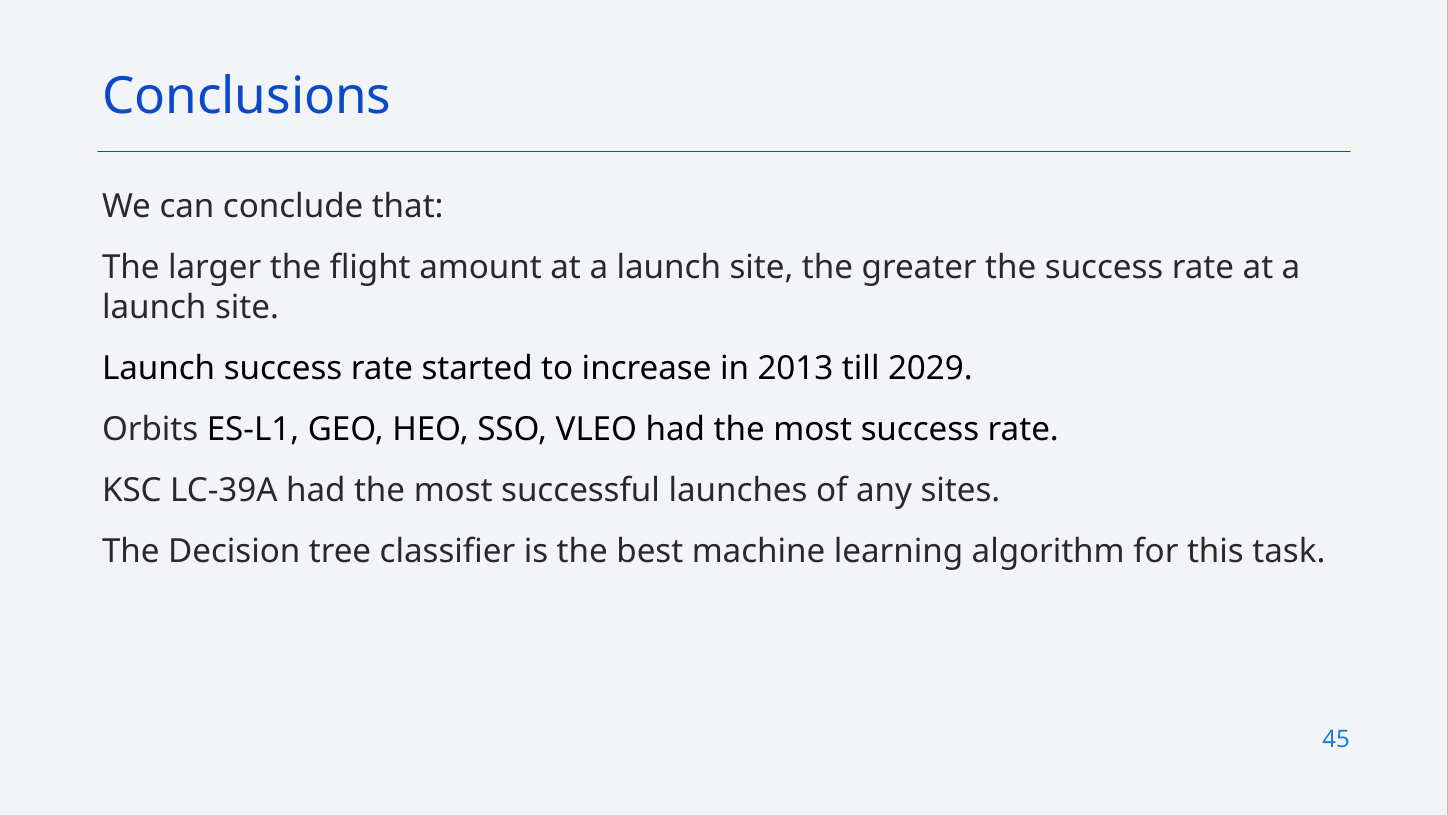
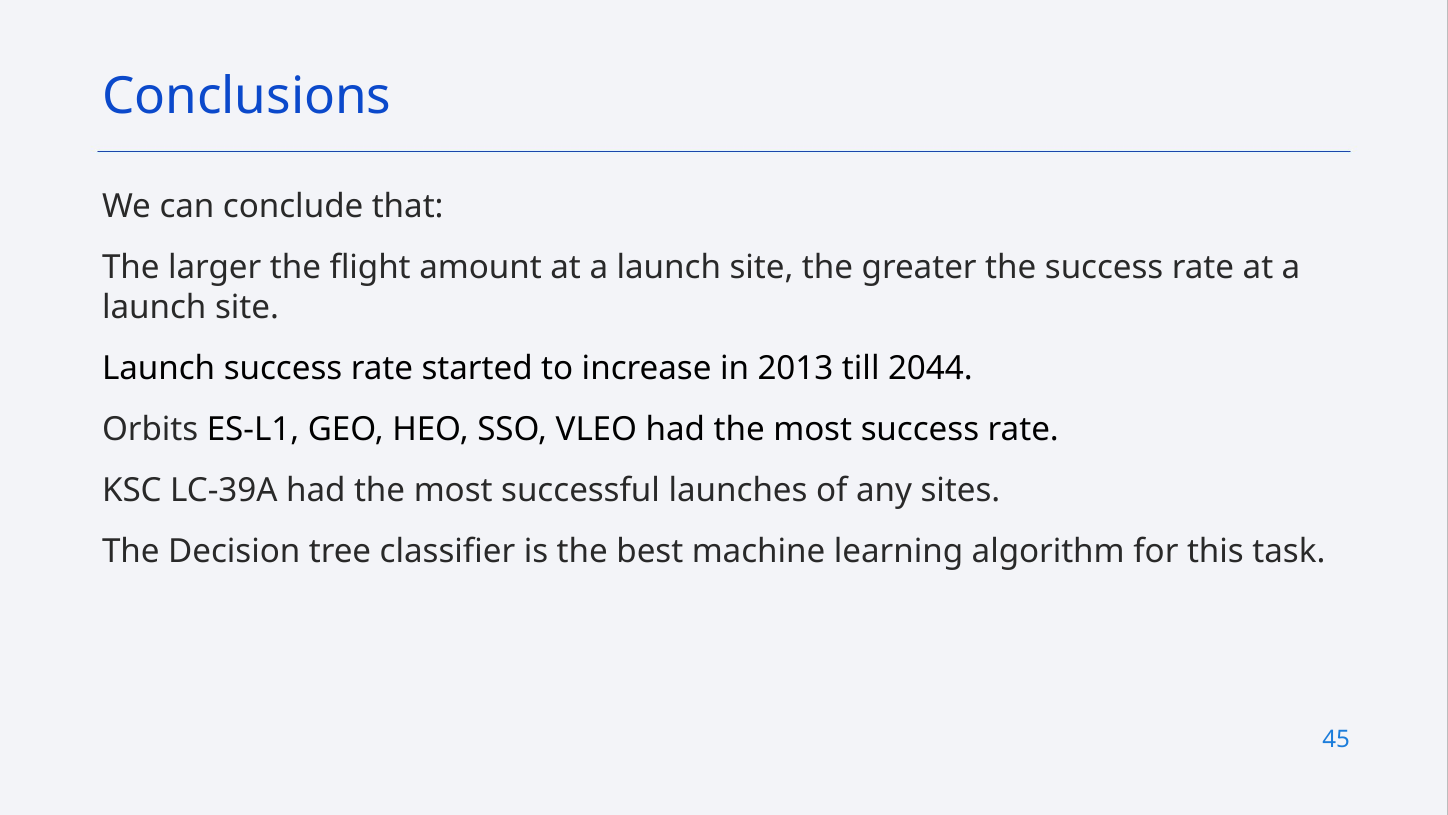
2029: 2029 -> 2044 (930, 368)
